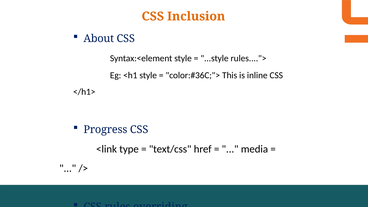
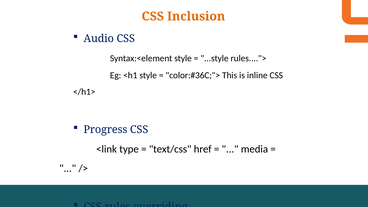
About: About -> Audio (99, 39)
